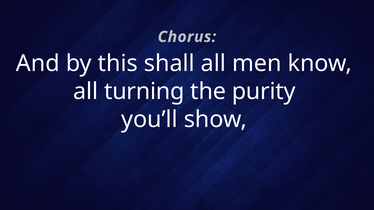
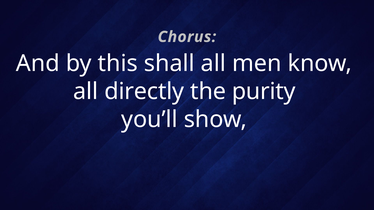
turning: turning -> directly (144, 92)
